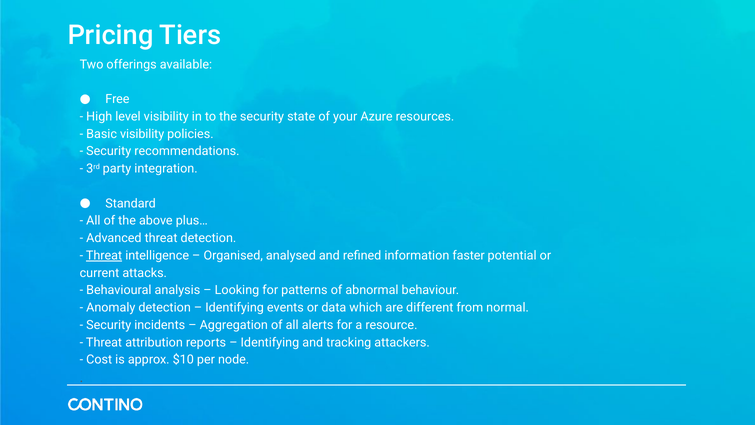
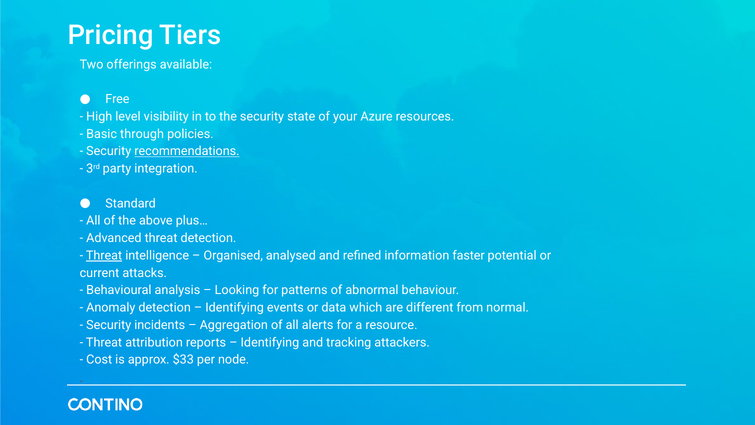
Basic visibility: visibility -> through (142, 134)
recommendations underline: none -> present (187, 151)
$10: $10 -> $33 (183, 359)
